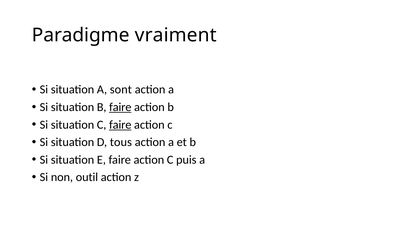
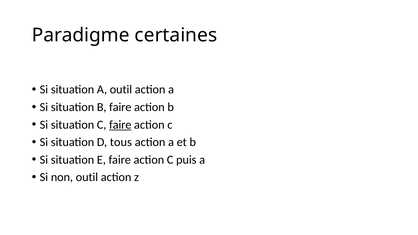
vraiment: vraiment -> certaines (176, 35)
A sont: sont -> outil (121, 90)
faire underline: present -> none (120, 107)
